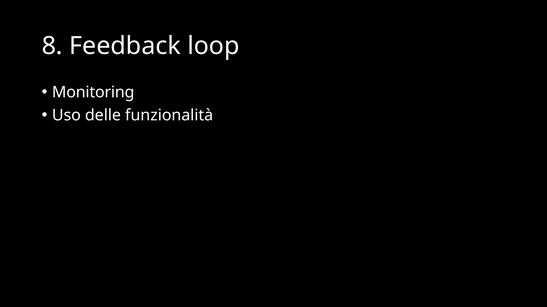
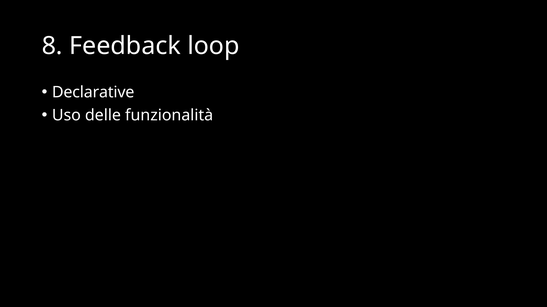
Monitoring: Monitoring -> Declarative (93, 92)
